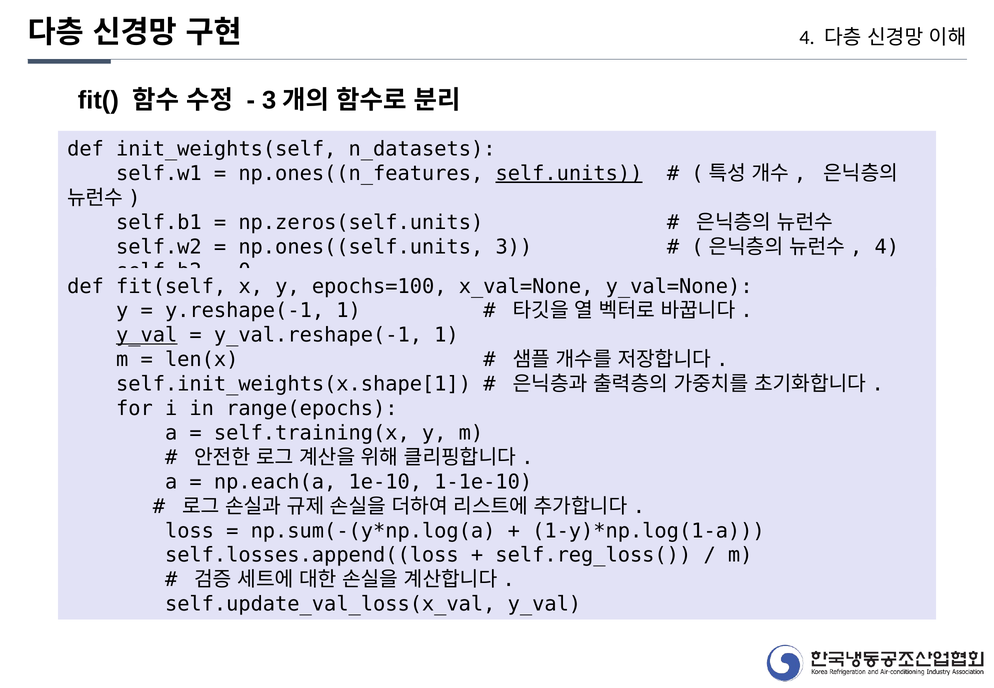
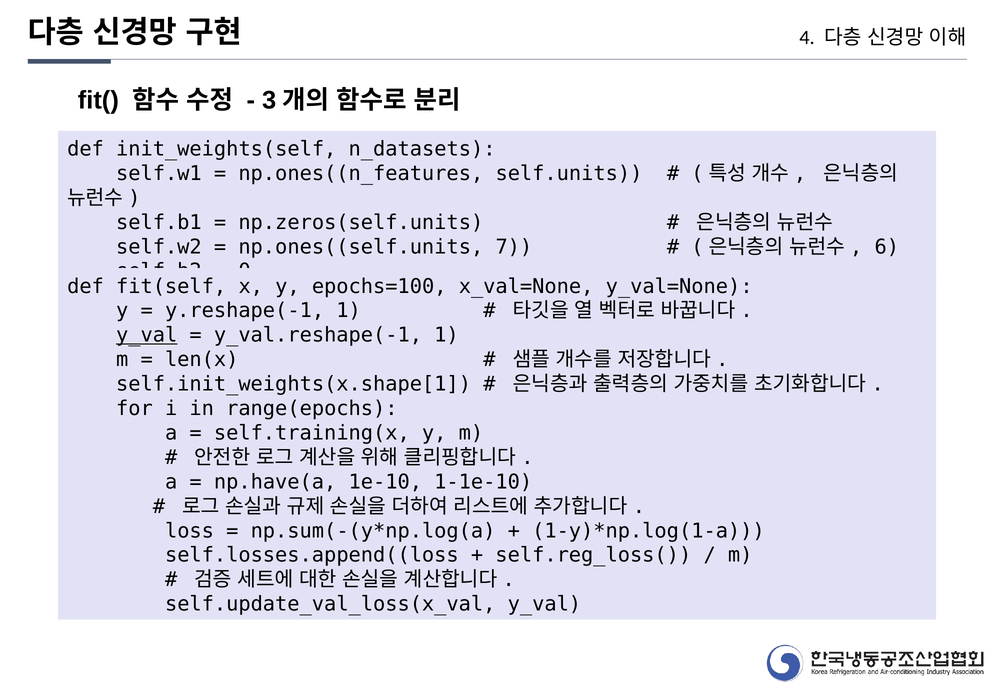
self.units underline: present -> none (569, 173)
3: 3 -> 7 (514, 247)
4: 4 -> 6 (887, 247)
np.each(a: np.each(a -> np.have(a (275, 482)
